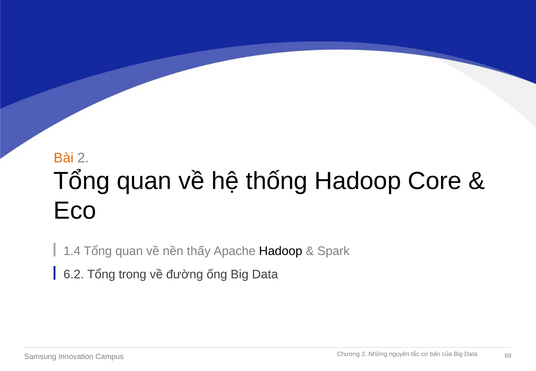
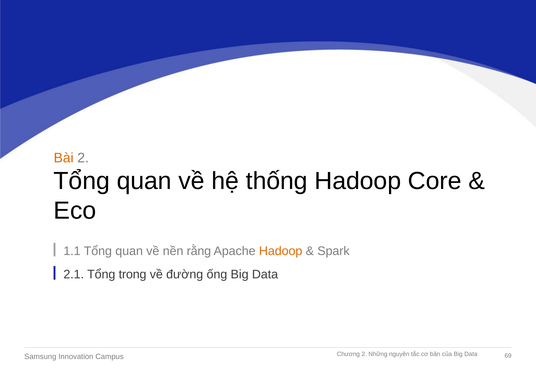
1.4: 1.4 -> 1.1 (72, 251)
thấy: thấy -> rằng (199, 251)
Hadoop colour: black -> orange (281, 251)
6.2: 6.2 -> 2.1 (74, 275)
